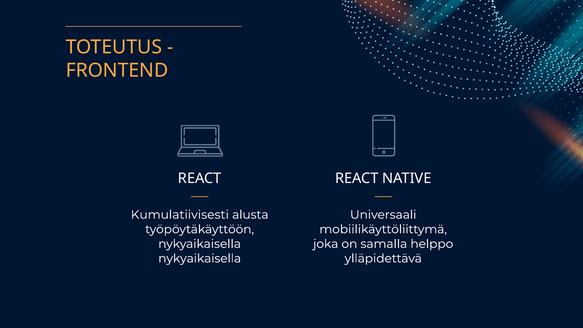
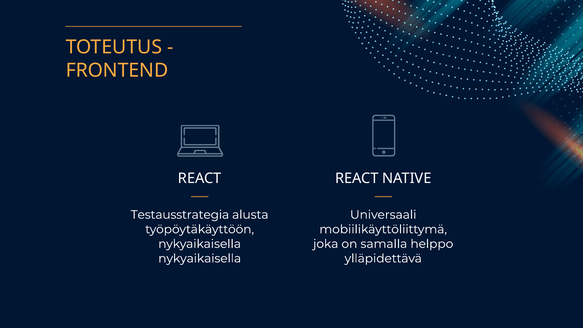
Kumulatiivisesti: Kumulatiivisesti -> Testausstrategia (180, 215)
